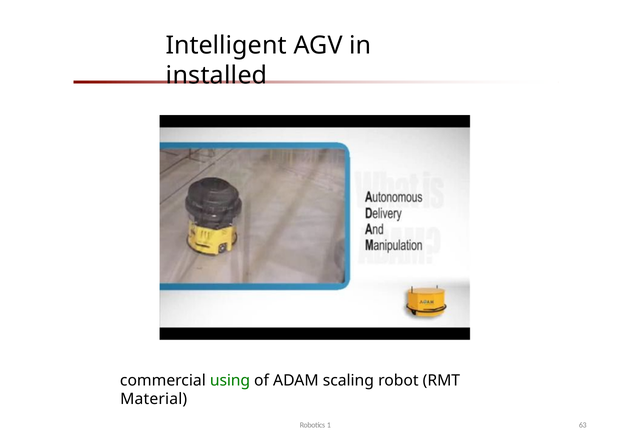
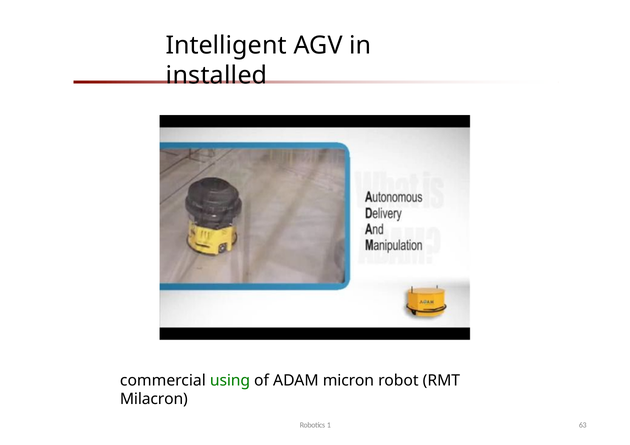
scaling: scaling -> micron (348, 381)
Material: Material -> Milacron (154, 399)
